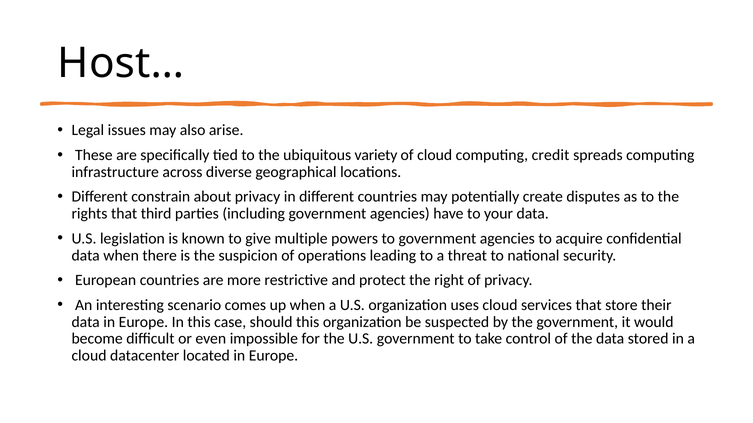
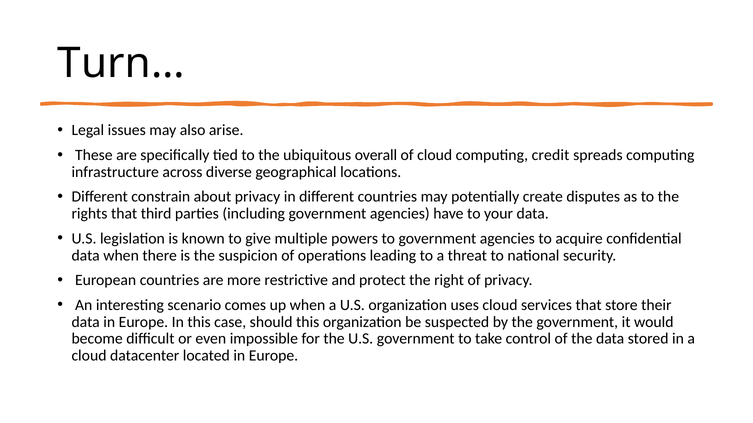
Host…: Host… -> Turn… (121, 63)
variety: variety -> overall (376, 155)
